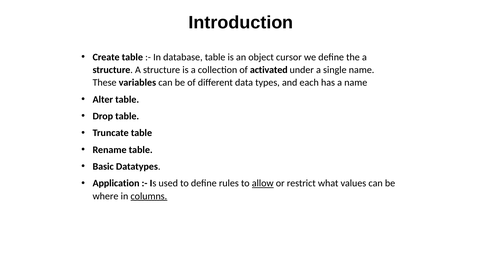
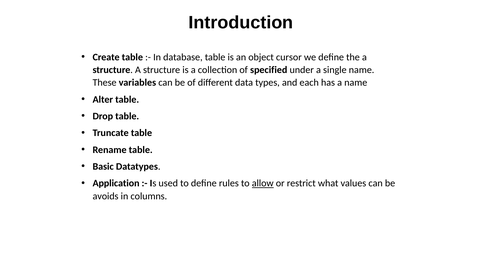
activated: activated -> specified (269, 70)
where: where -> avoids (106, 196)
columns underline: present -> none (149, 196)
